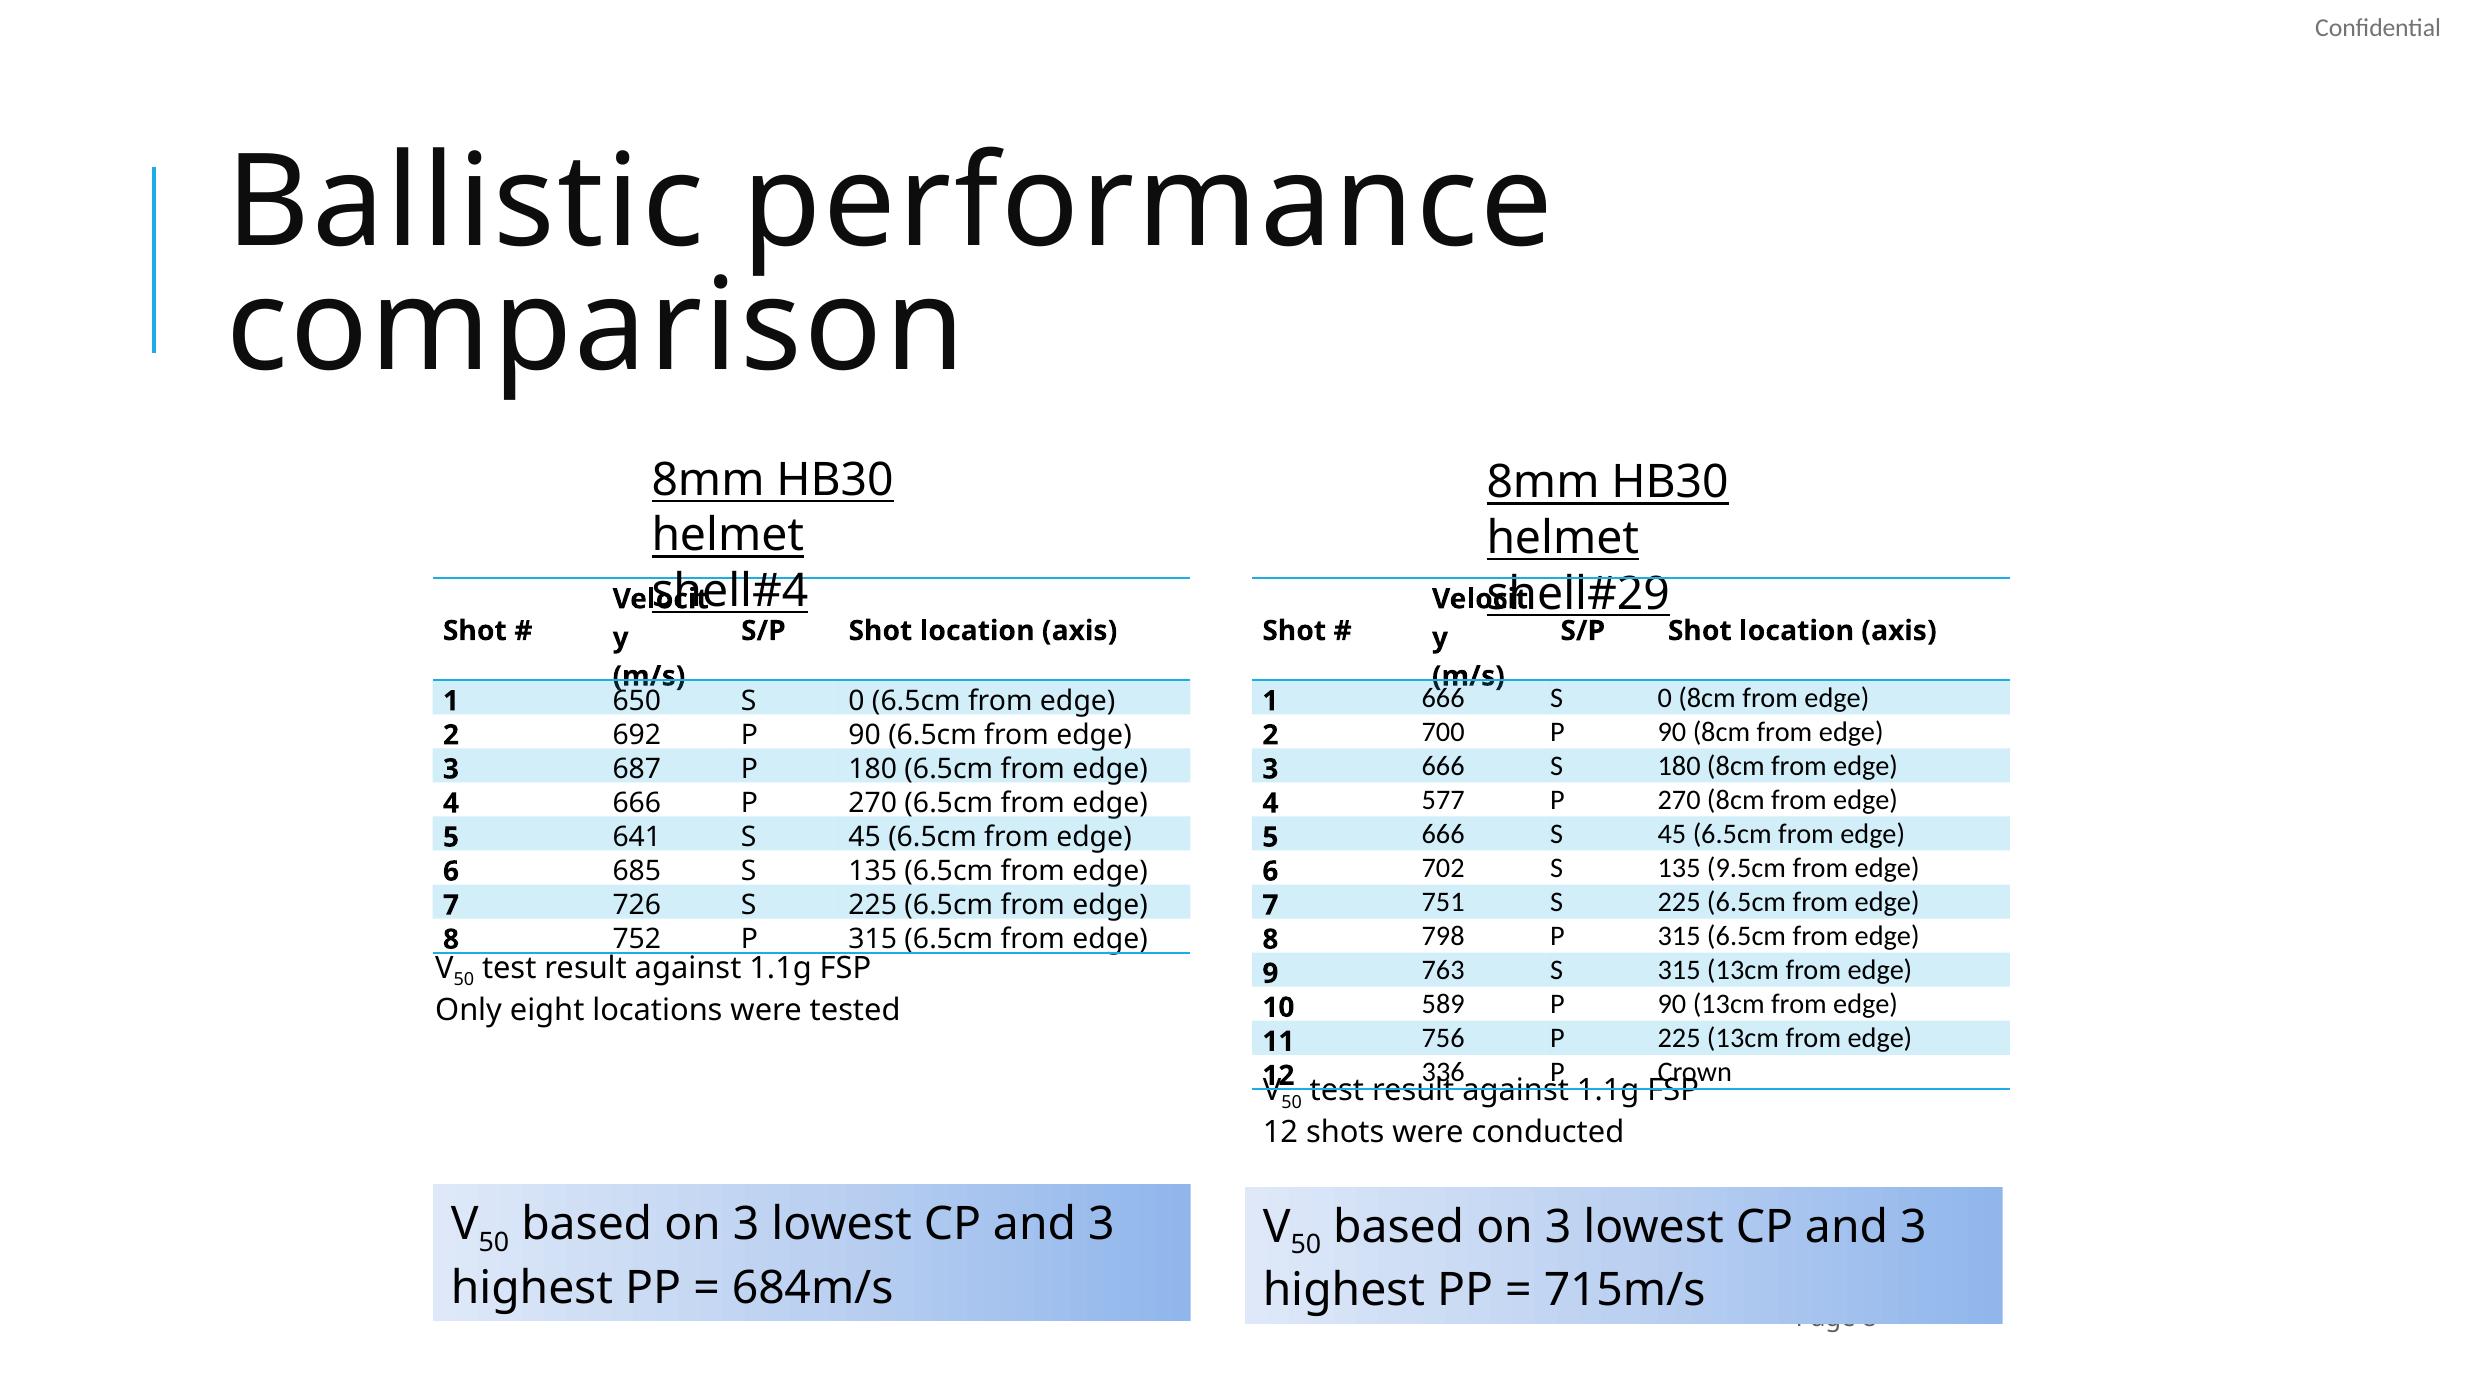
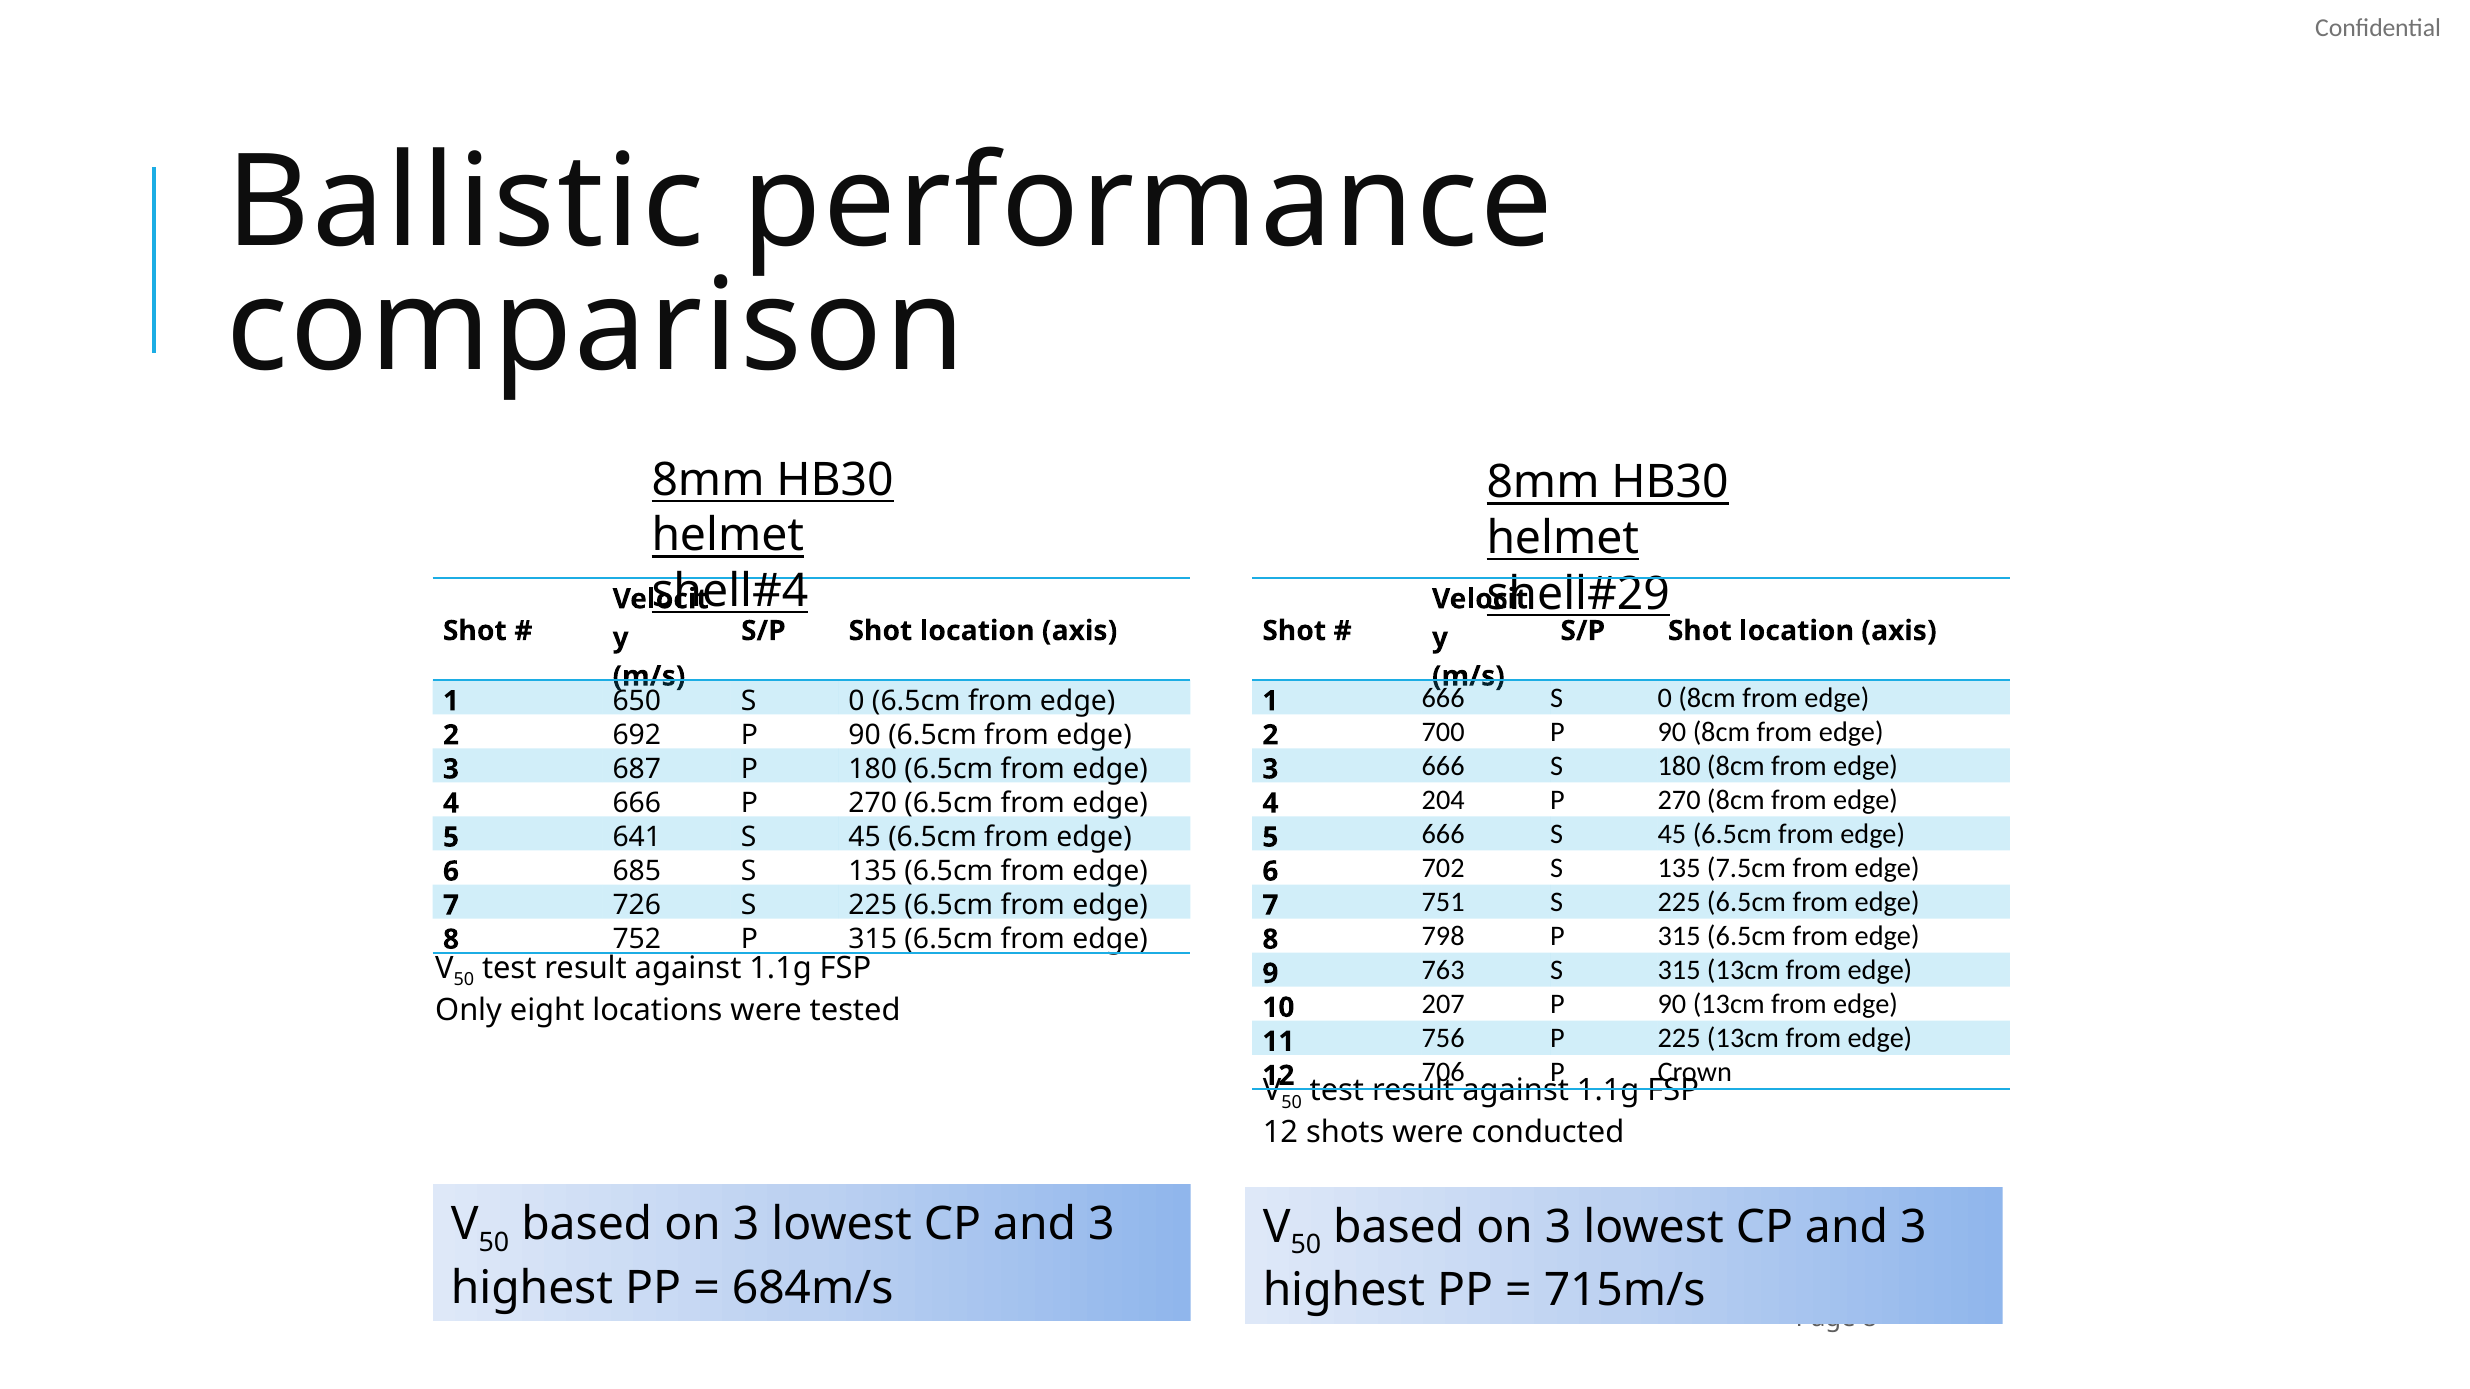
577: 577 -> 204 (1443, 800)
9.5cm: 9.5cm -> 7.5cm (1746, 869)
589: 589 -> 207 (1443, 1005)
336: 336 -> 706 (1443, 1073)
